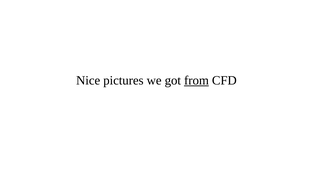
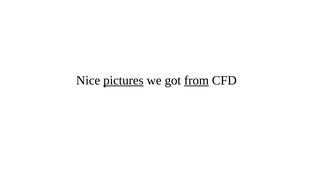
pictures underline: none -> present (123, 80)
